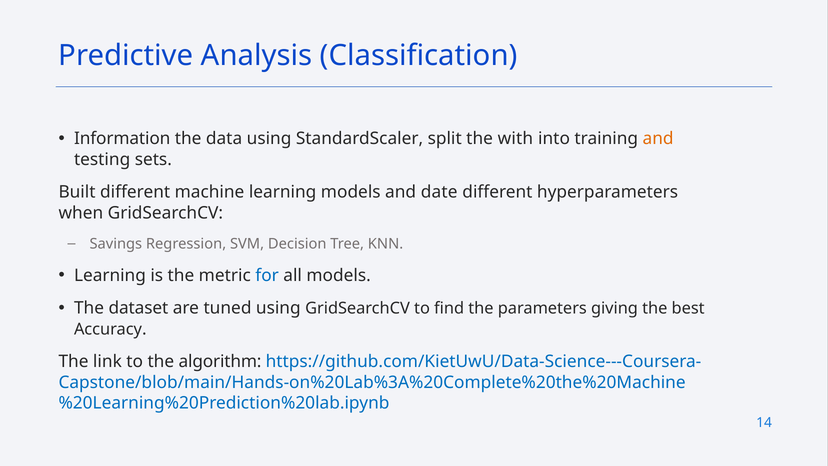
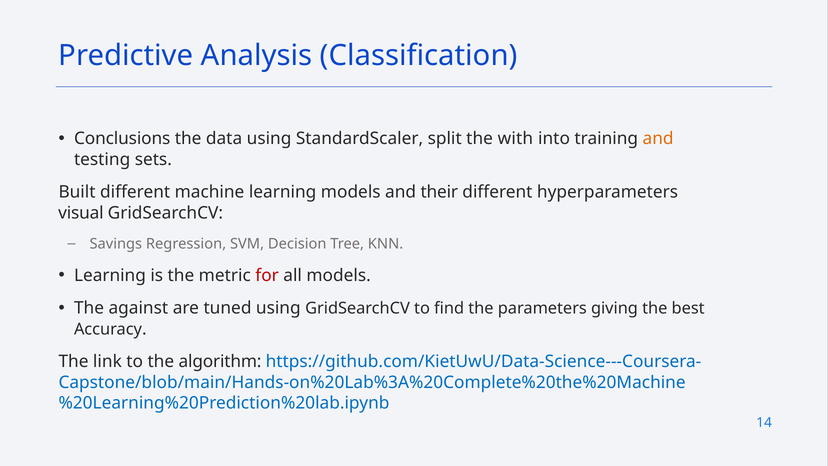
Information: Information -> Conclusions (122, 139)
date: date -> their (439, 192)
when: when -> visual (81, 213)
for colour: blue -> red (267, 275)
dataset: dataset -> against (138, 308)
